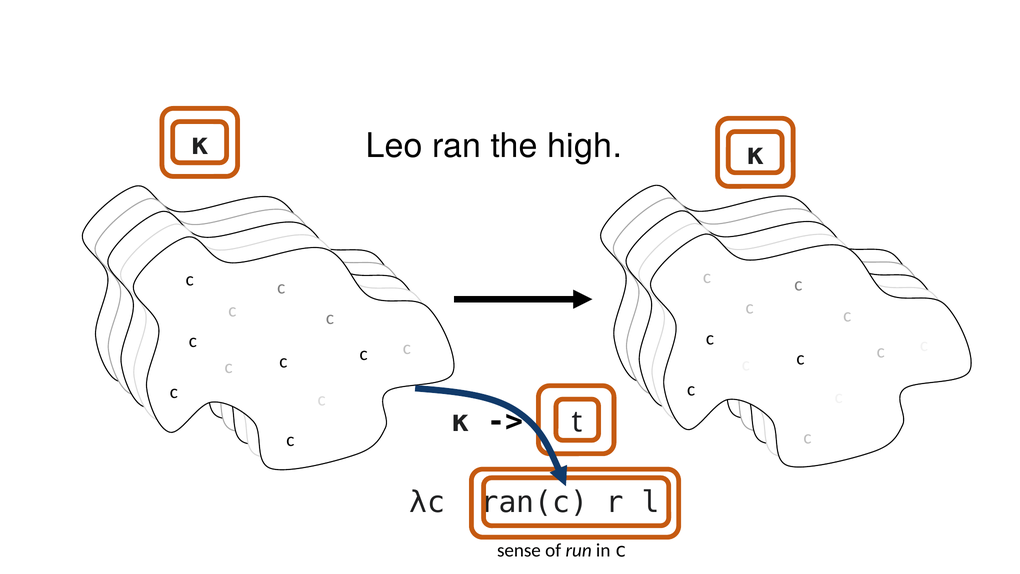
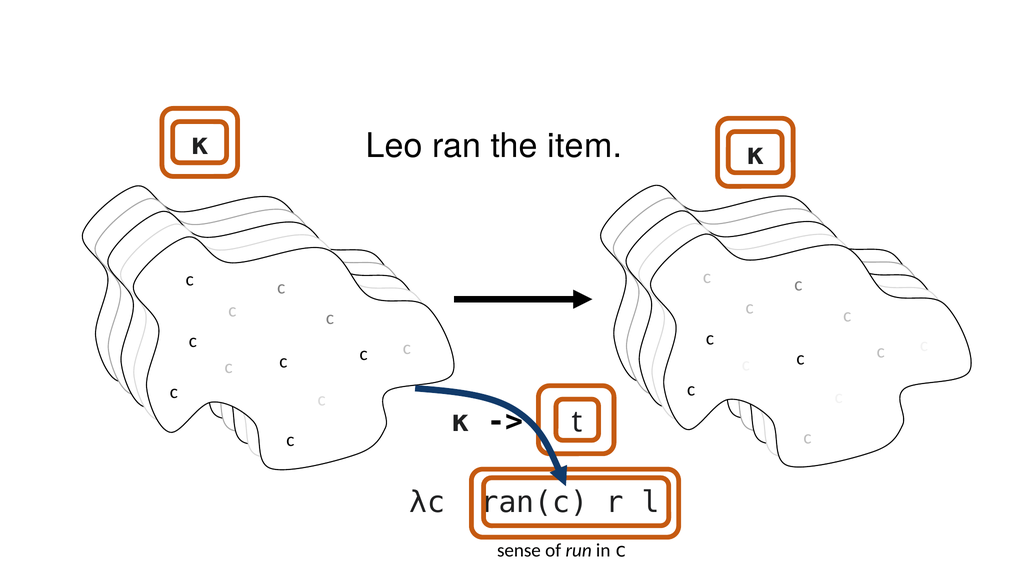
high: high -> item (585, 146)
